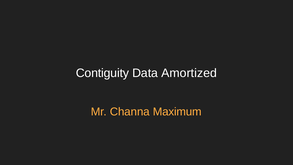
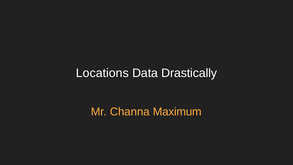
Contiguity: Contiguity -> Locations (102, 73)
Amortized: Amortized -> Drastically (189, 73)
